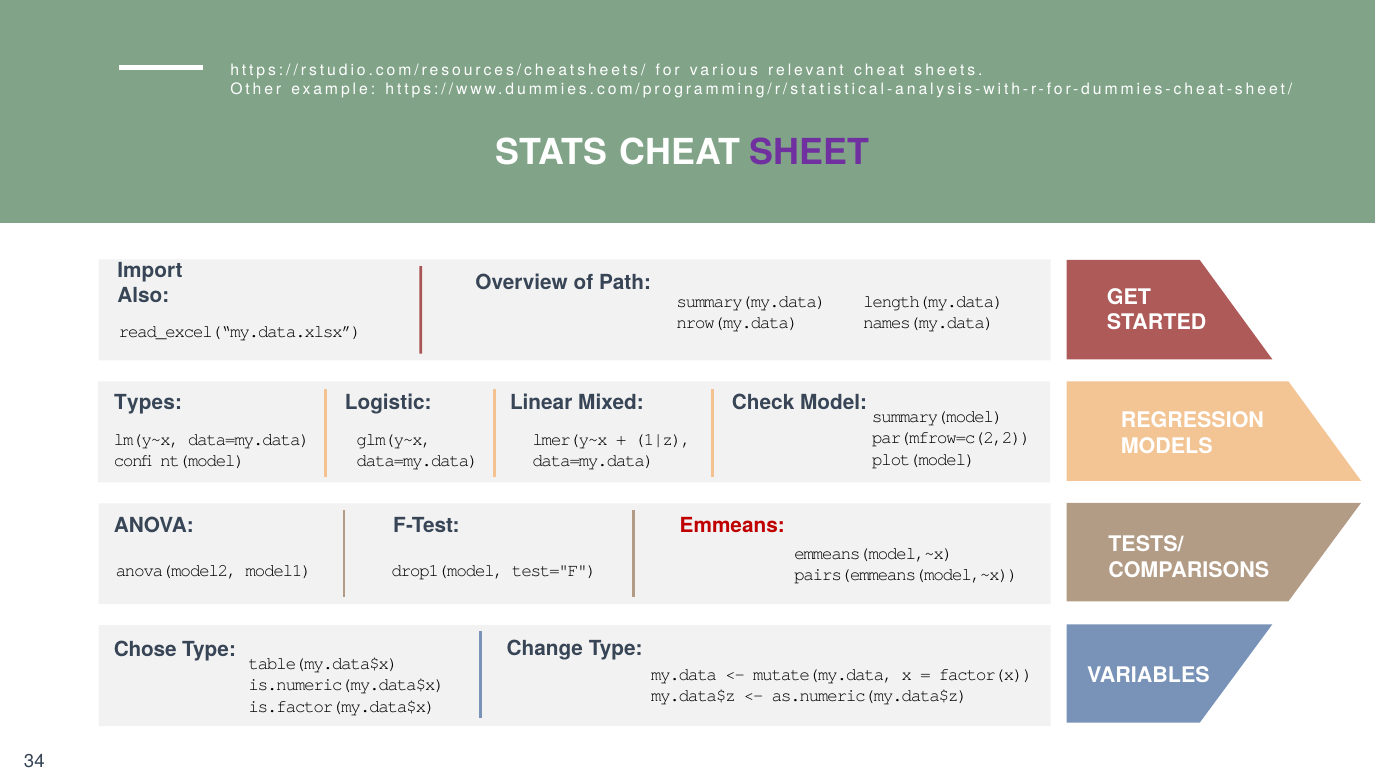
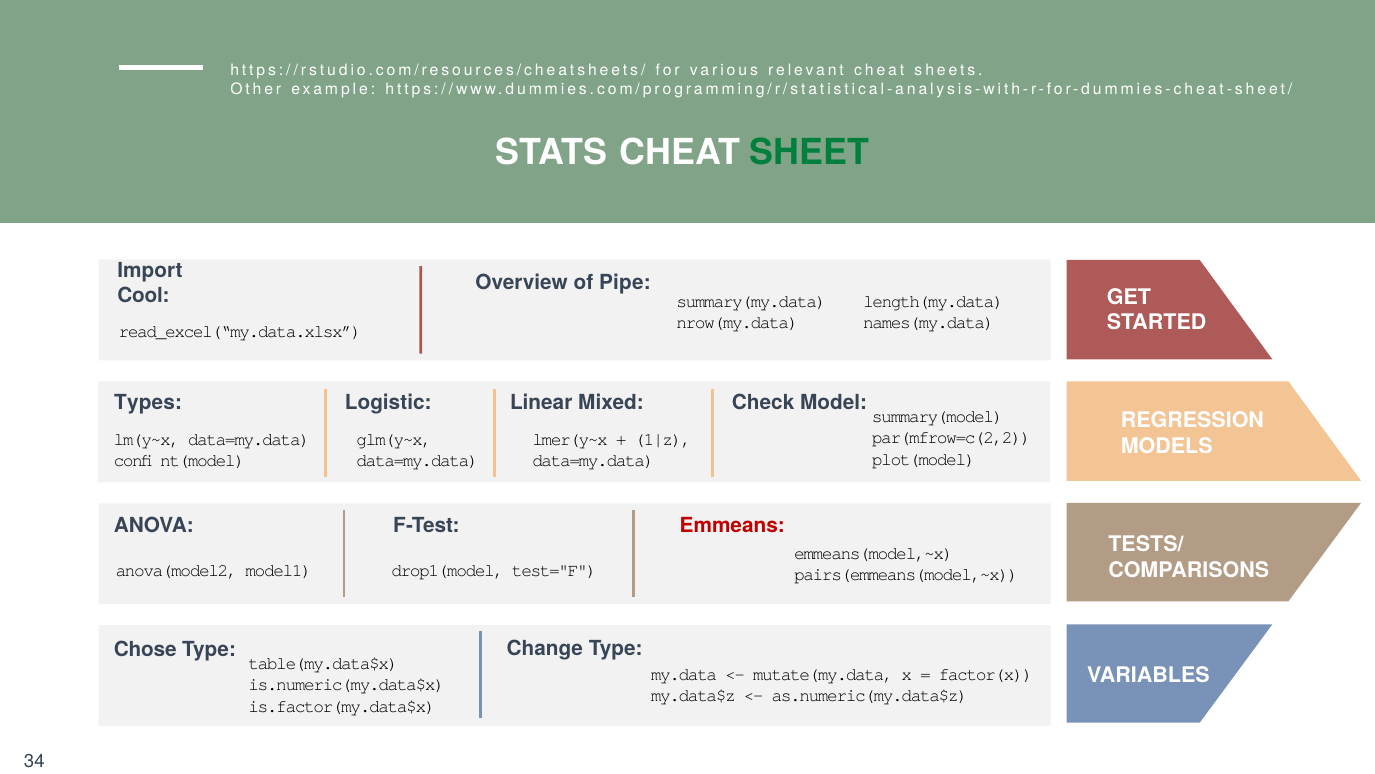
SHEET colour: purple -> green (810, 153)
Path: Path -> Pipe (625, 283)
Also: Also -> Cool (143, 296)
